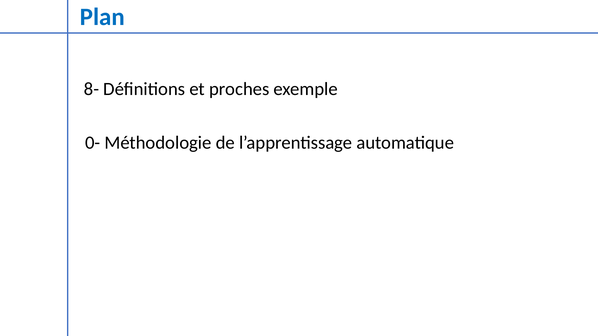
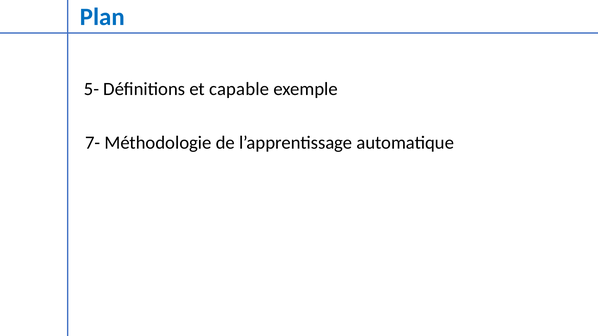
8-: 8- -> 5- (92, 89)
proches: proches -> capable (239, 89)
0-: 0- -> 7- (93, 143)
